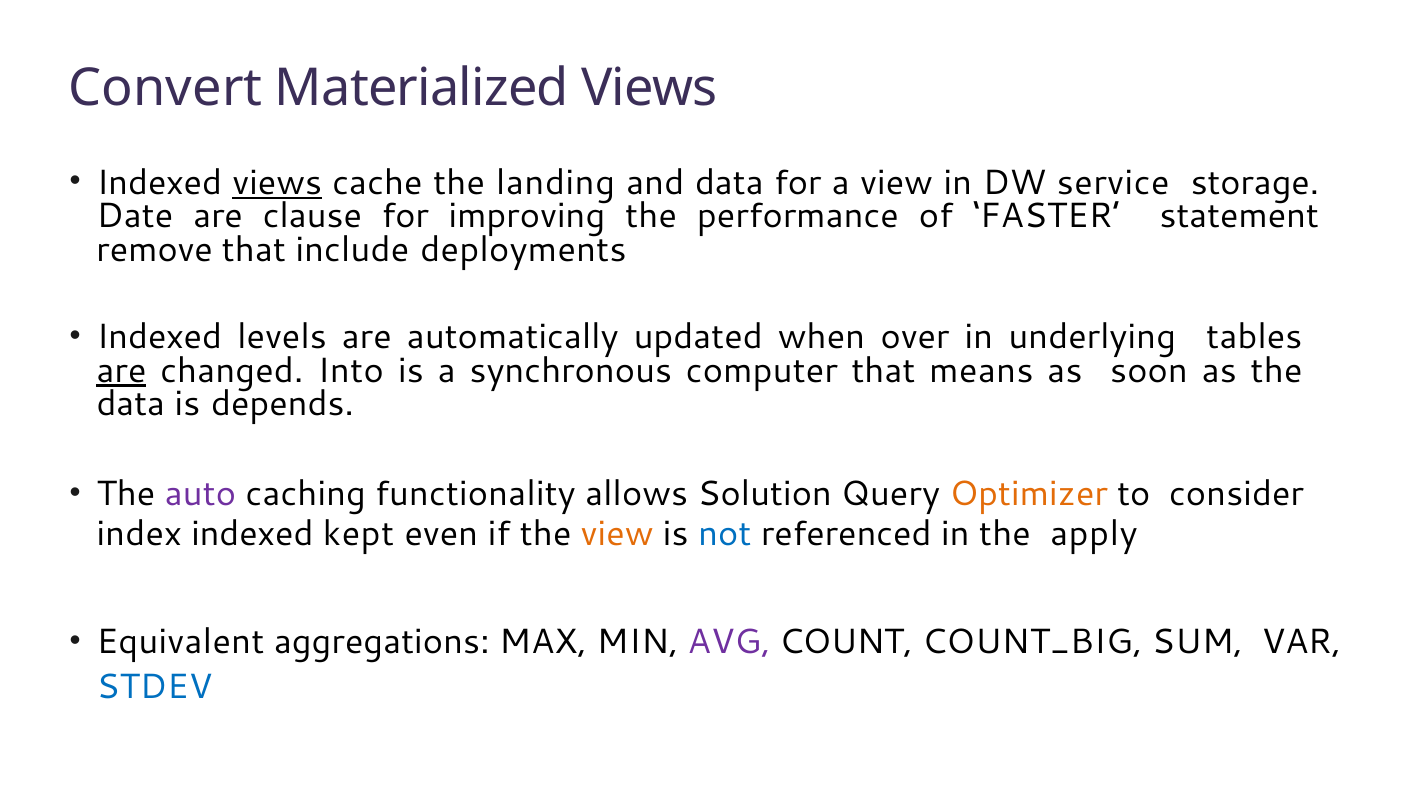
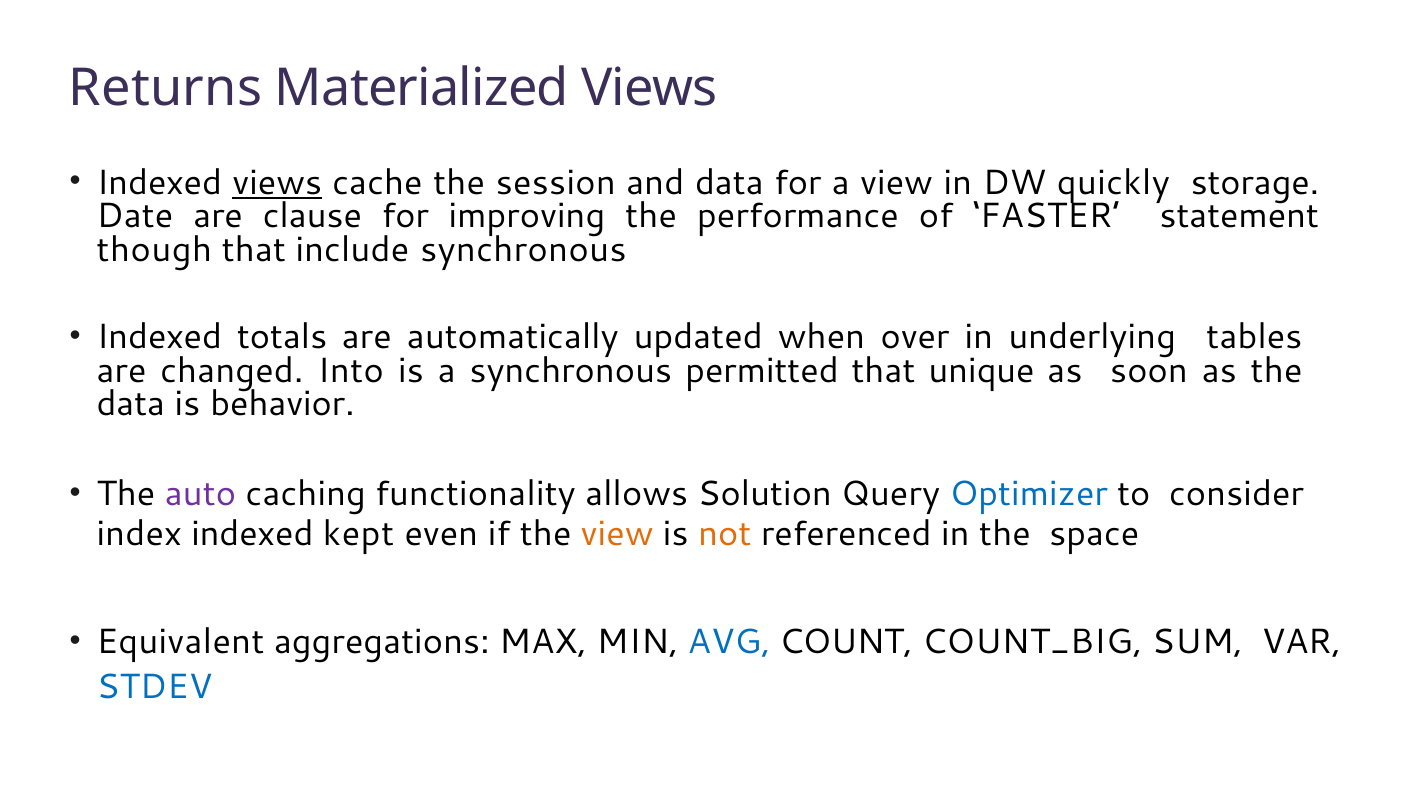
Convert: Convert -> Returns (166, 88)
landing: landing -> session (556, 183)
service: service -> quickly (1113, 183)
remove: remove -> though (154, 250)
include deployments: deployments -> synchronous (523, 250)
levels: levels -> totals (282, 337)
are underline: present -> none (121, 370)
computer: computer -> permitted (762, 370)
means: means -> unique (982, 370)
depends: depends -> behavior (282, 404)
Optimizer colour: orange -> blue (1029, 494)
not colour: blue -> orange (725, 534)
apply: apply -> space (1094, 534)
AVG colour: purple -> blue (729, 642)
